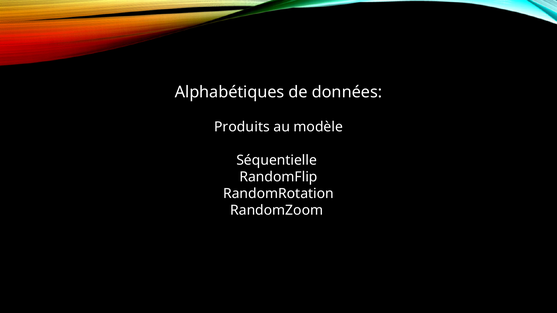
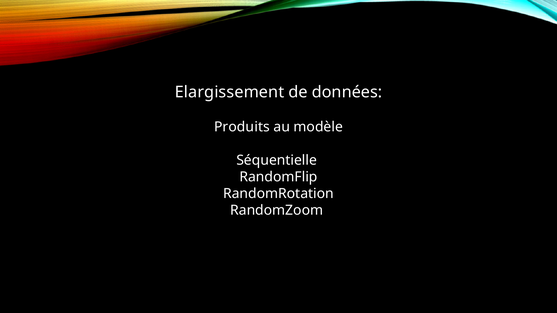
Alphabétiques: Alphabétiques -> Elargissement (230, 92)
